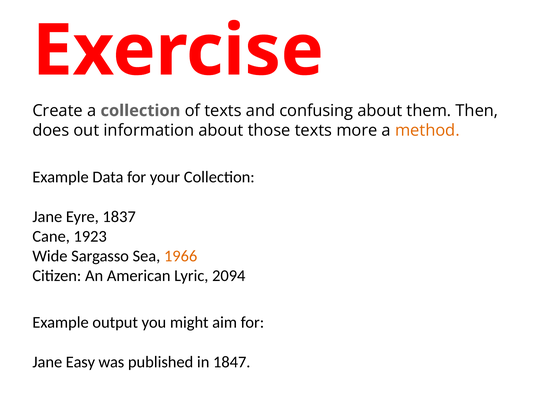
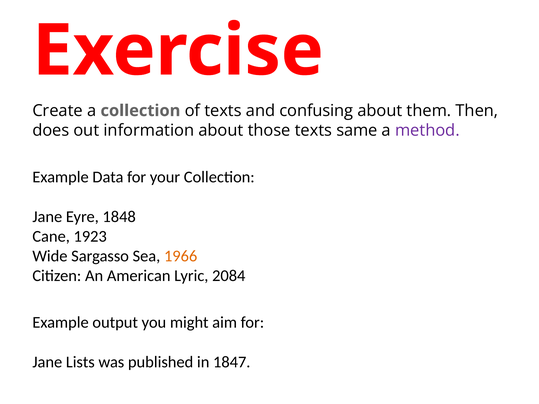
more: more -> same (357, 131)
method colour: orange -> purple (427, 131)
1837: 1837 -> 1848 (119, 217)
2094: 2094 -> 2084 (229, 276)
Easy: Easy -> Lists (80, 362)
